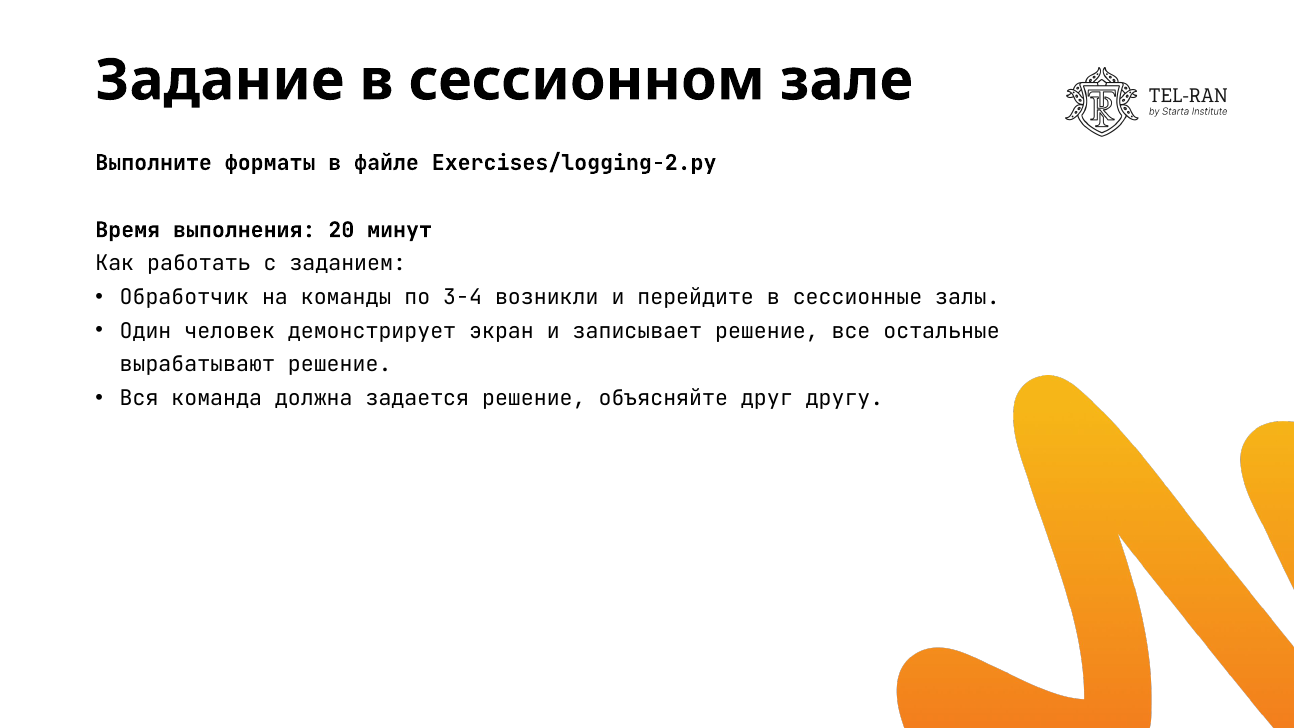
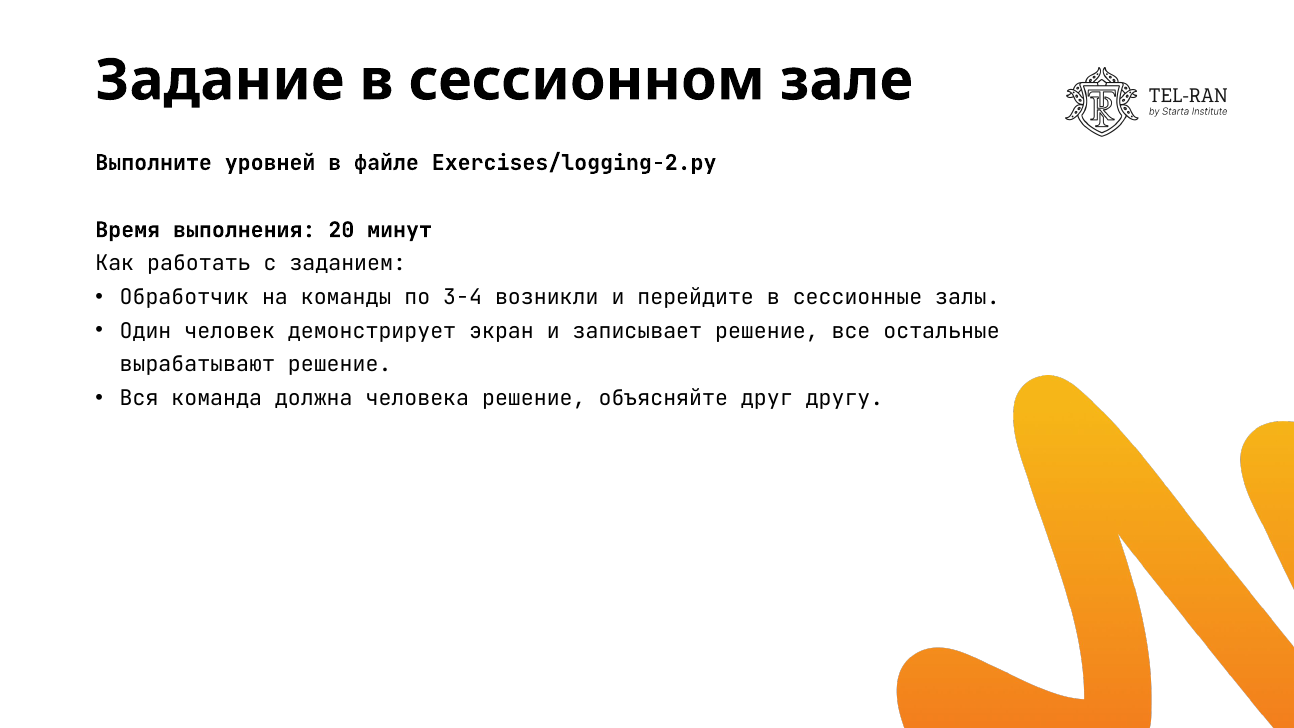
форматы: форматы -> уровней (270, 163)
задается: задается -> человека (417, 398)
